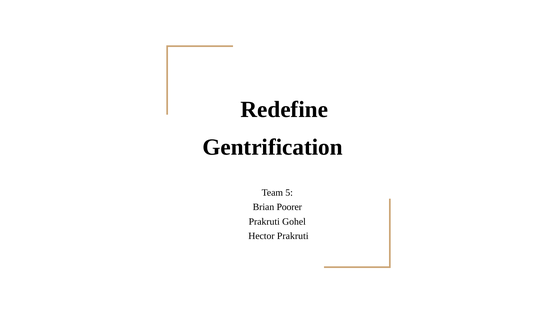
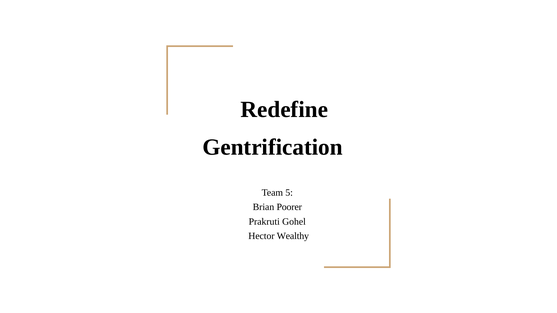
Hector Prakruti: Prakruti -> Wealthy (293, 236)
